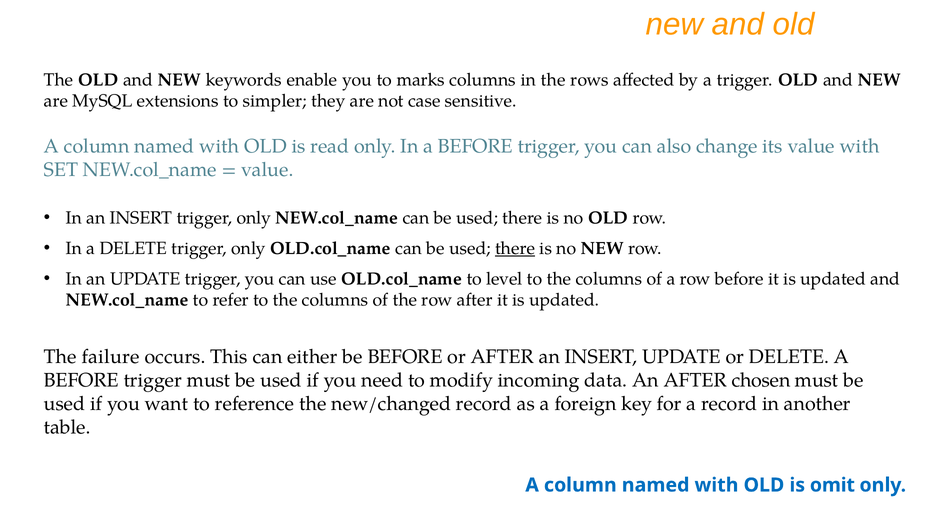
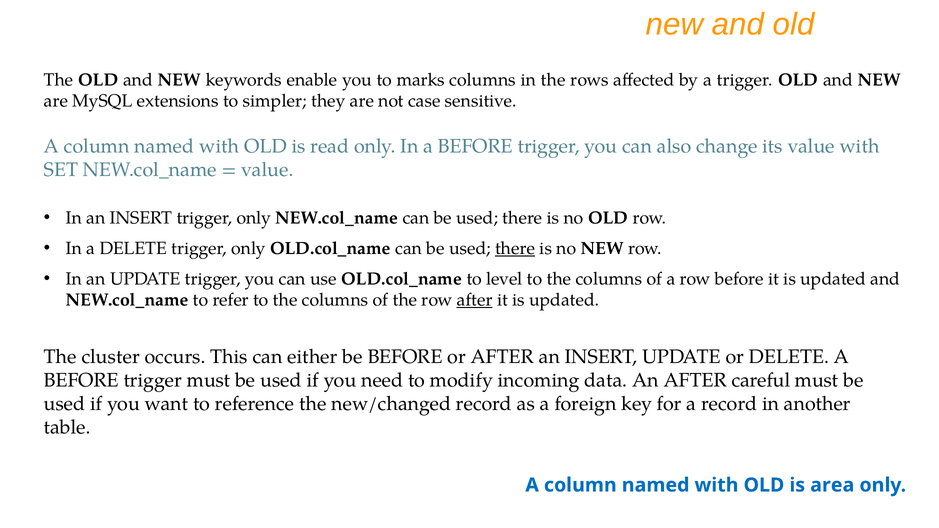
after underline: none -> present (475, 300)
failure: failure -> cluster (111, 357)
chosen: chosen -> careful (761, 380)
omit: omit -> area (832, 485)
